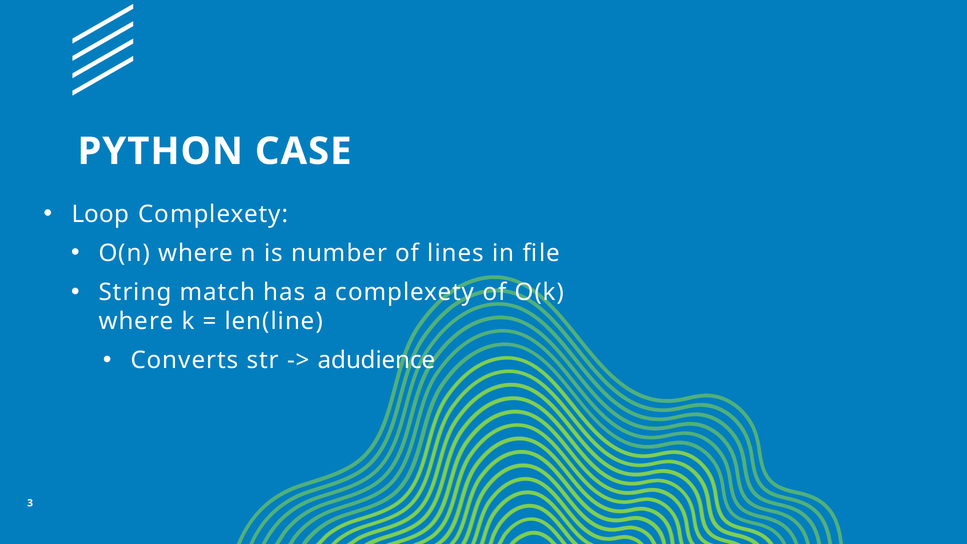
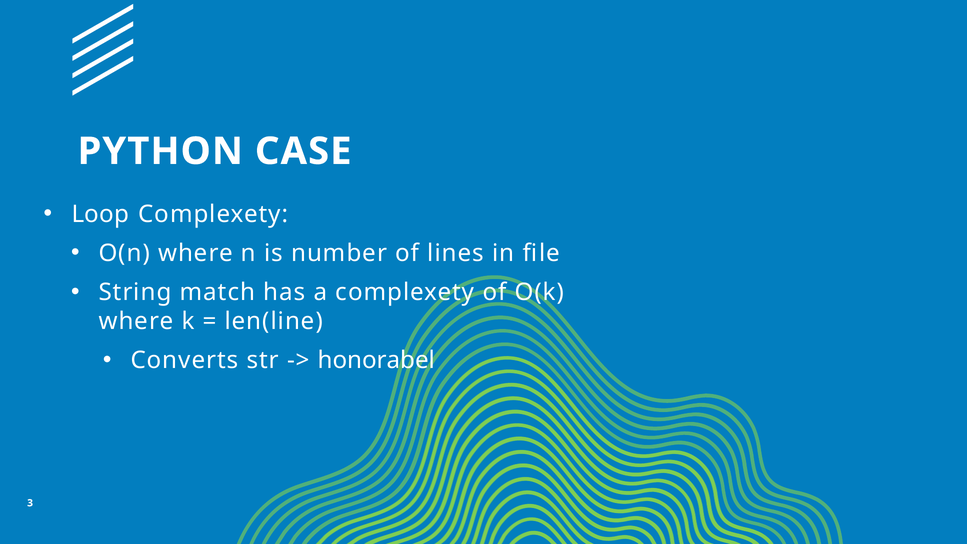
adudience: adudience -> honorabel (377, 360)
